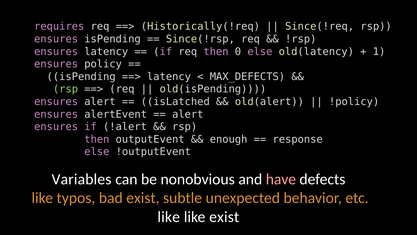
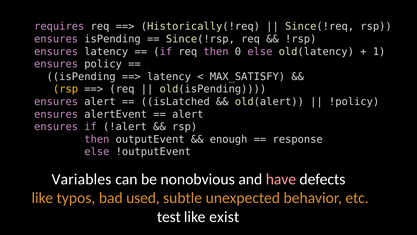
MAX_DEFECTS: MAX_DEFECTS -> MAX_SATISFY (247, 77)
rsp colour: light green -> yellow (65, 89)
bad exist: exist -> used (143, 198)
like: like -> test (169, 216)
